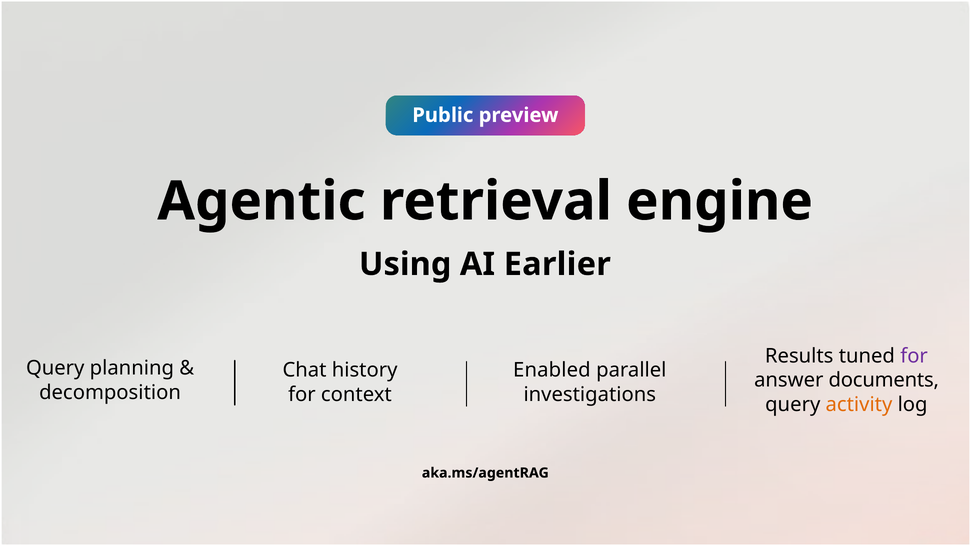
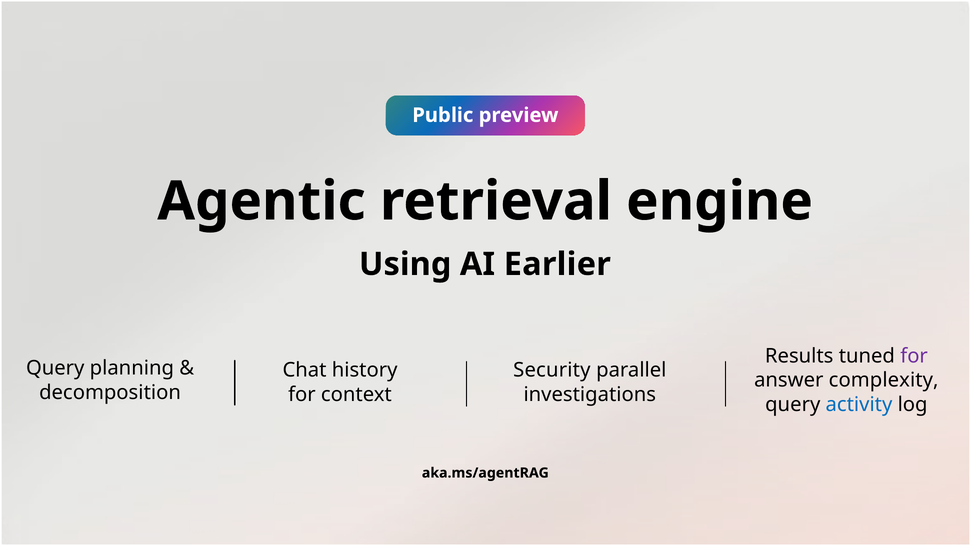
Enabled: Enabled -> Security (552, 370)
documents: documents -> complexity (884, 380)
activity colour: orange -> blue (859, 405)
